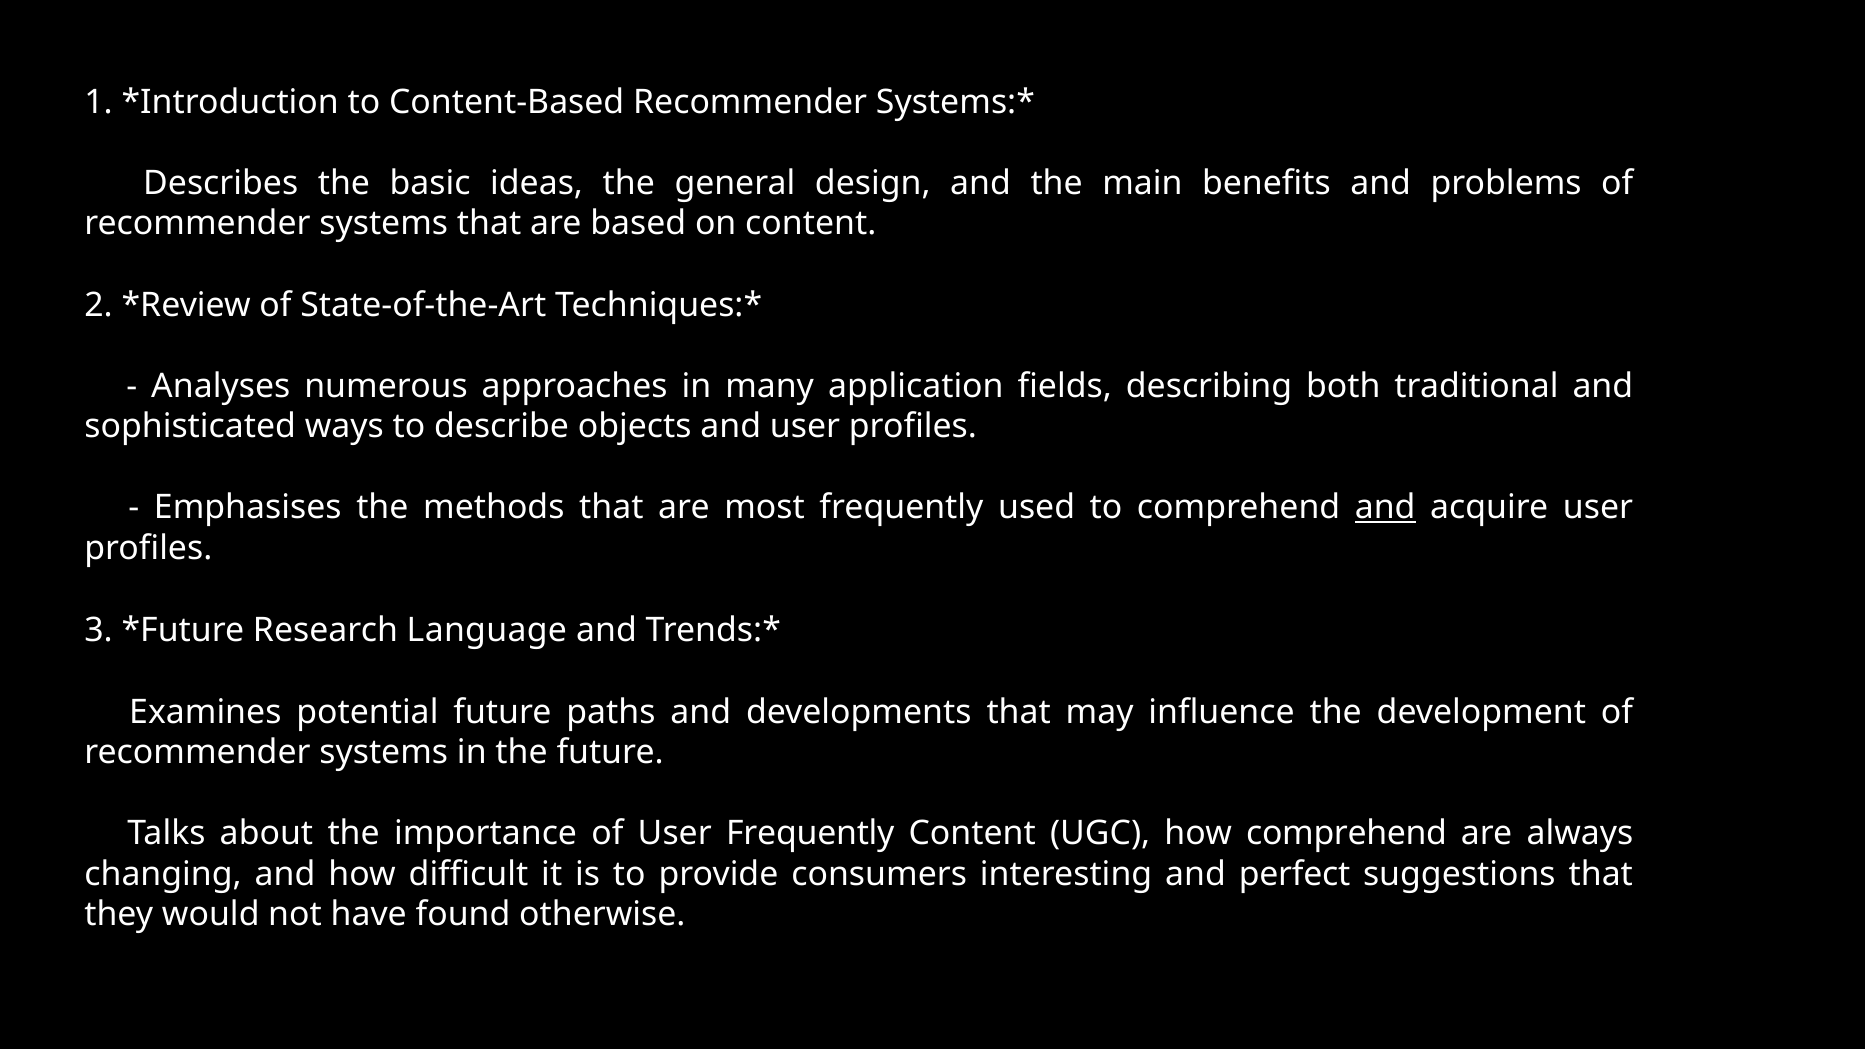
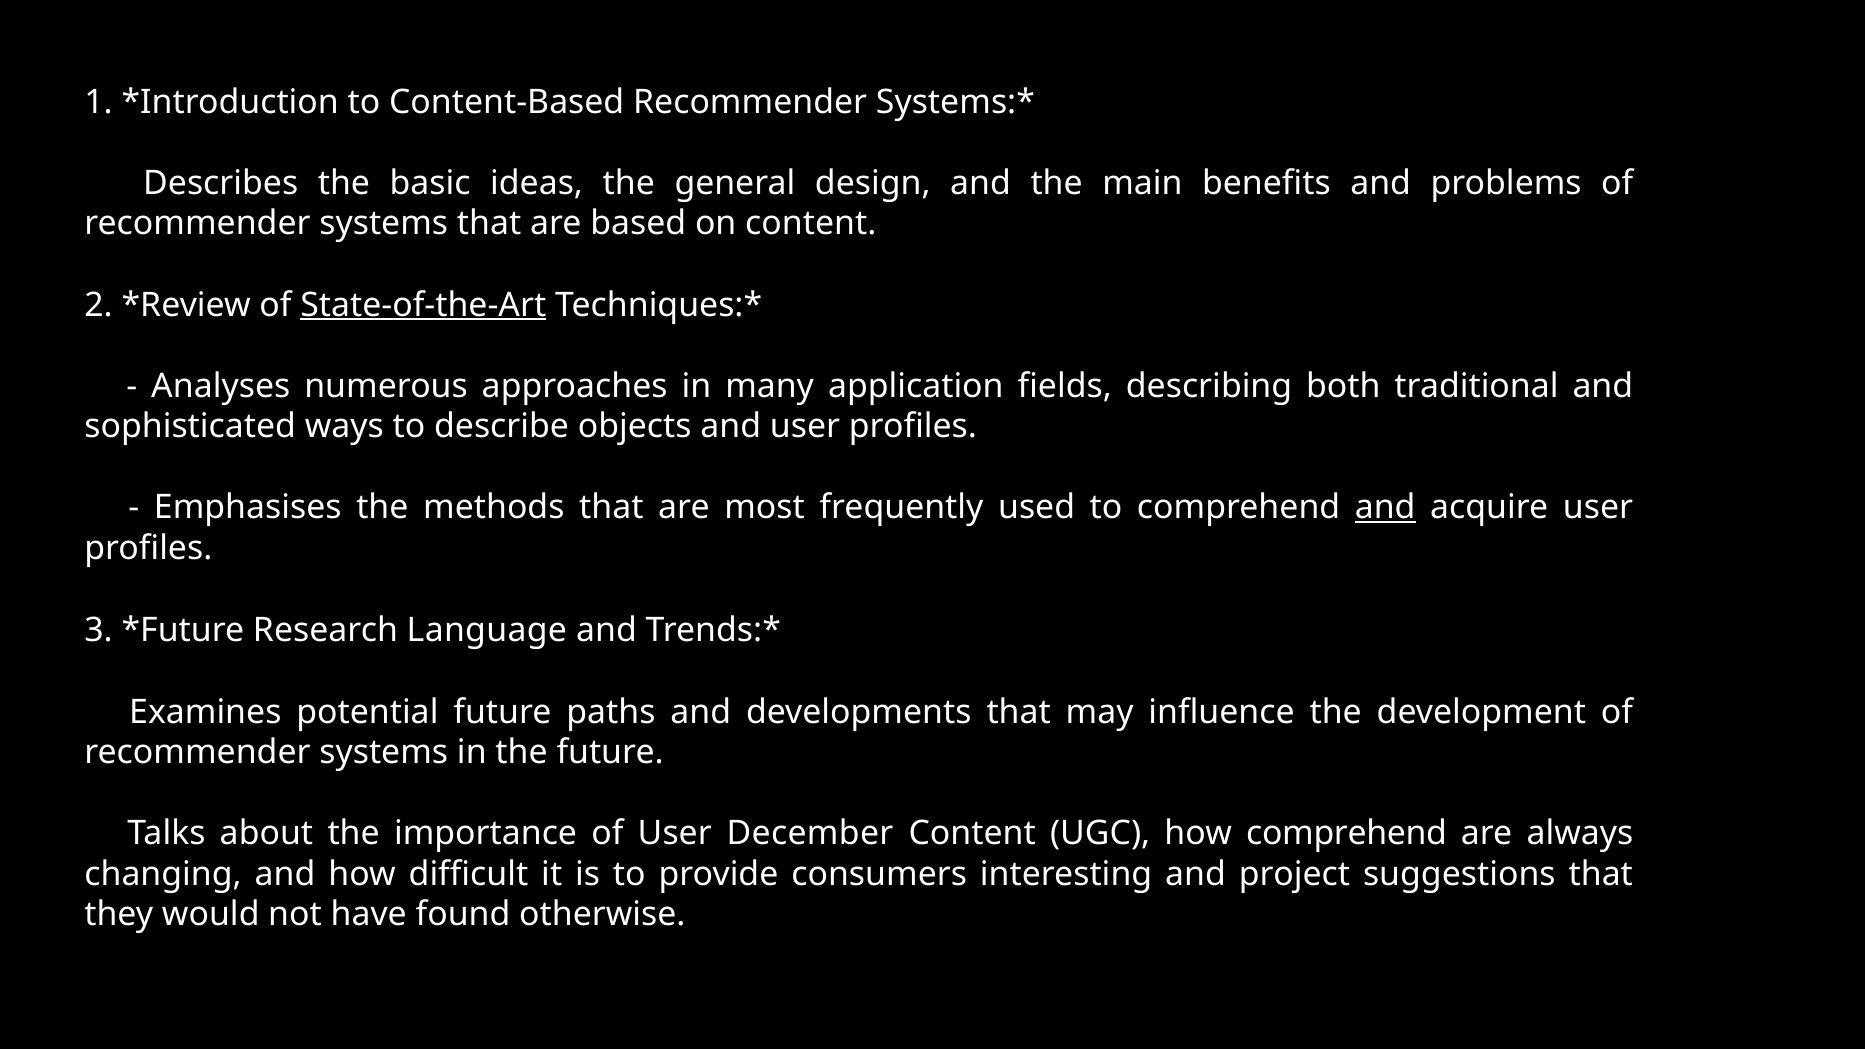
State-of-the-Art underline: none -> present (423, 305)
User Frequently: Frequently -> December (810, 834)
perfect: perfect -> project (1294, 874)
